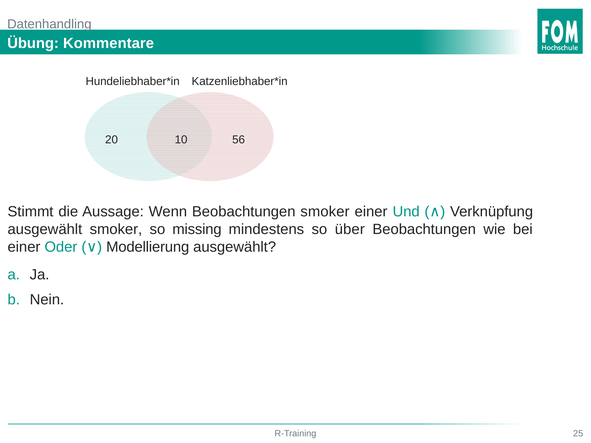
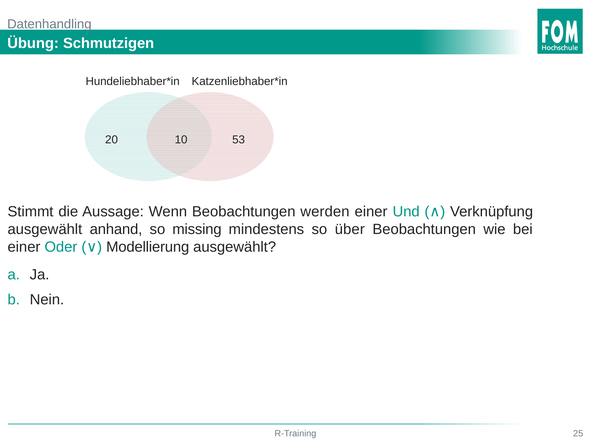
Kommentare: Kommentare -> Schmutzigen (109, 43)
56: 56 -> 53 (239, 140)
Beobachtungen smoker: smoker -> werden (325, 212)
ausgewählt smoker: smoker -> anhand (116, 229)
